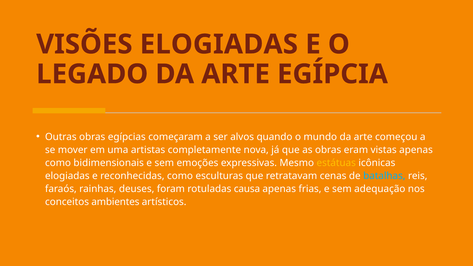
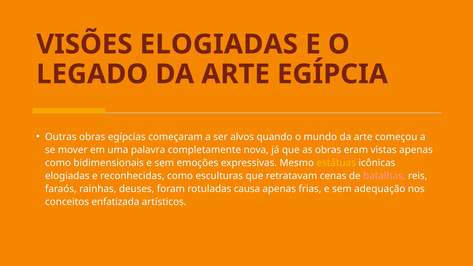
artistas: artistas -> palavra (148, 150)
batalhas colour: light blue -> pink (384, 176)
ambientes: ambientes -> enfatizada (115, 202)
